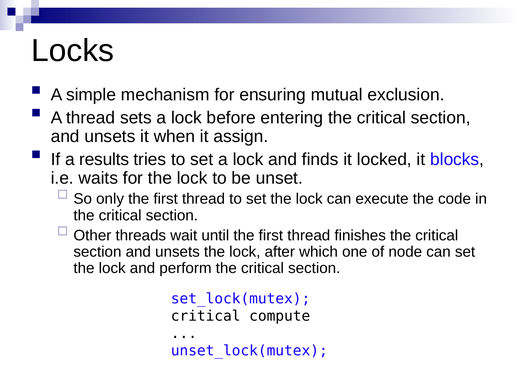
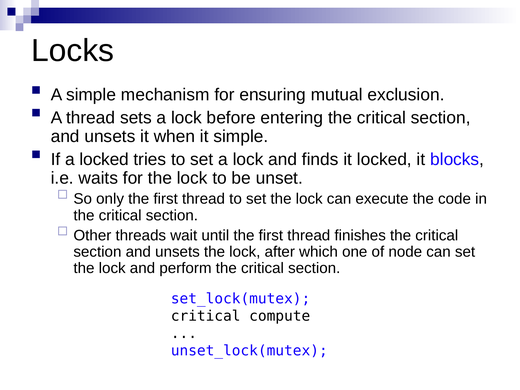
it assign: assign -> simple (241, 137)
a results: results -> locked (104, 159)
